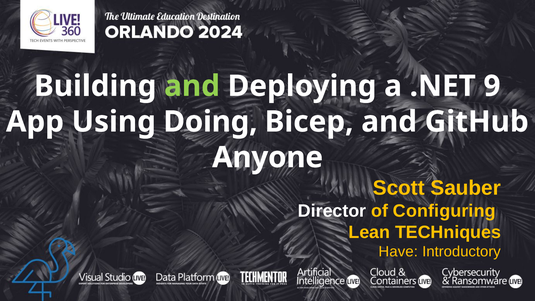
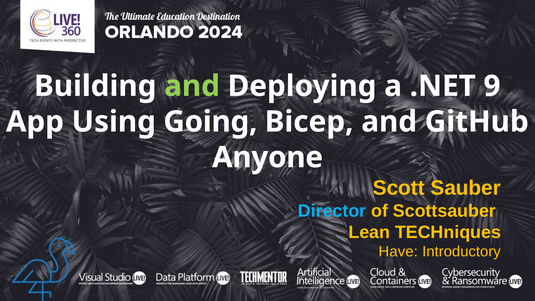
Doing: Doing -> Going (210, 122)
Director colour: white -> light blue (332, 211)
Configuring: Configuring -> Scottsauber (444, 211)
